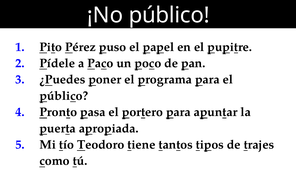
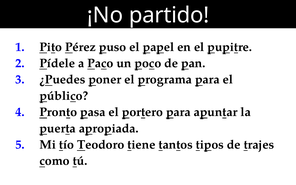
¡No público: público -> partido (169, 15)
